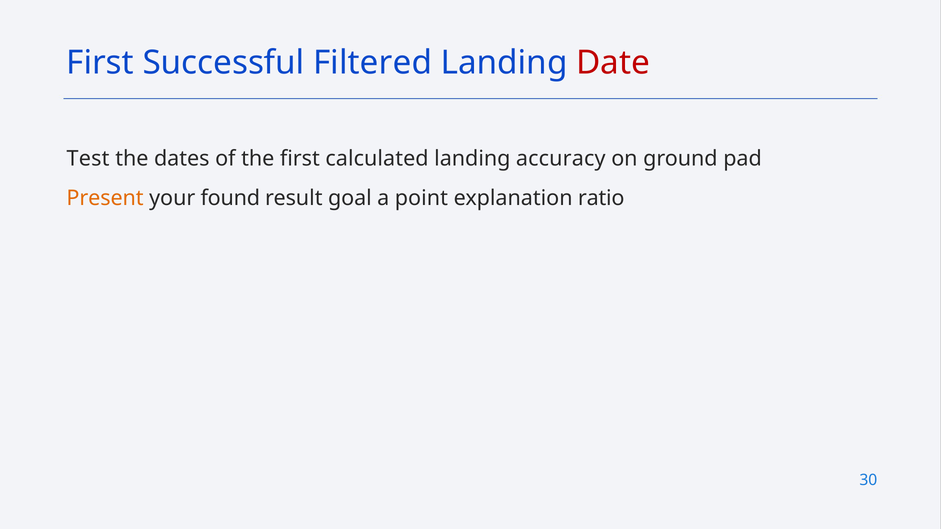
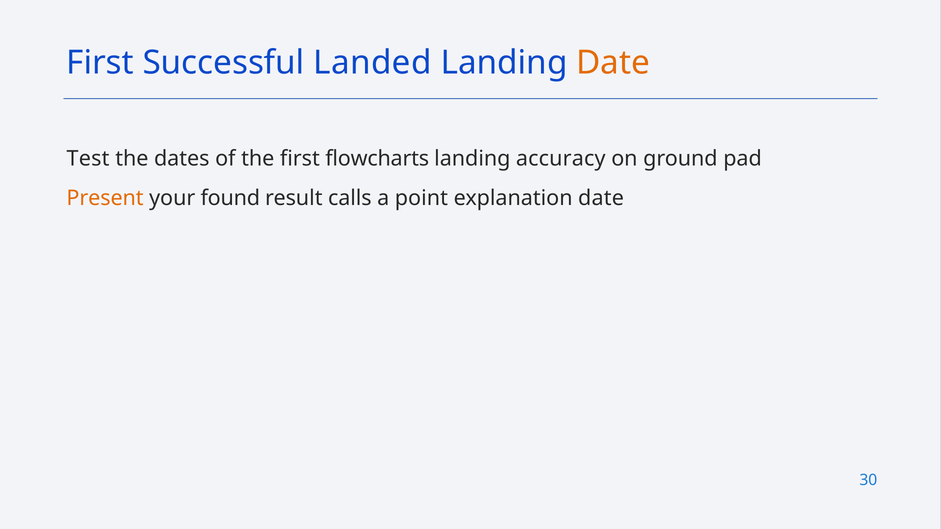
Filtered: Filtered -> Landed (372, 63)
Date colour: red -> orange (613, 63)
calculated: calculated -> flowcharts (377, 159)
goal: goal -> calls (350, 198)
explanation ratio: ratio -> date (601, 198)
